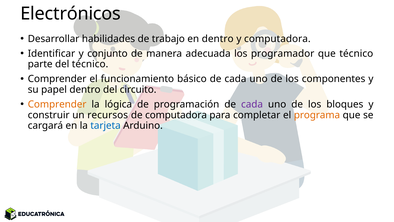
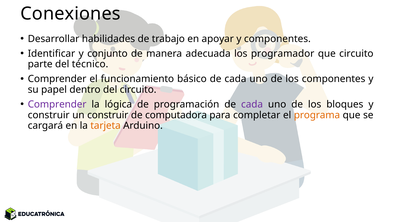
Electrónicos: Electrónicos -> Conexiones (70, 14)
en dentro: dentro -> apoyar (218, 39)
y computadora: computadora -> componentes (277, 39)
que técnico: técnico -> circuito (356, 53)
Comprender colour: orange -> purple (57, 104)
un recursos: recursos -> construir (108, 115)
tarjeta colour: blue -> orange (106, 125)
